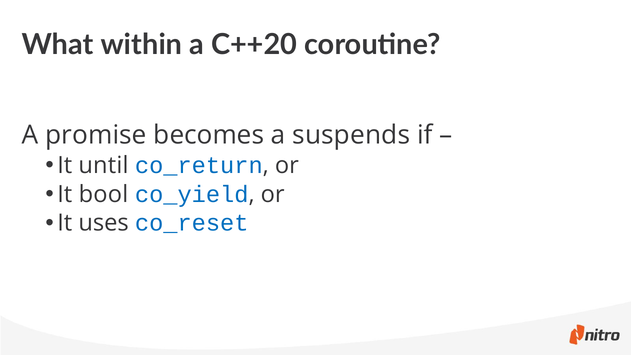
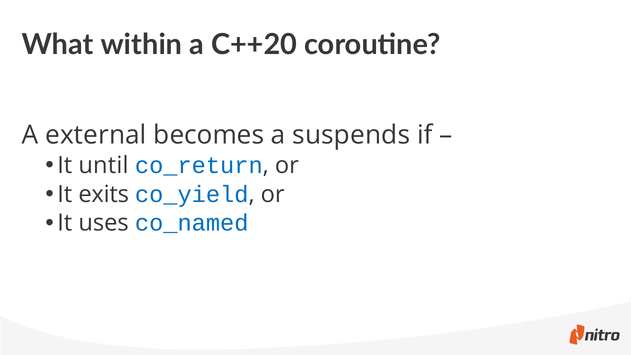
promise: promise -> external (96, 135)
bool: bool -> exits (104, 194)
co_reset: co_reset -> co_named (192, 223)
